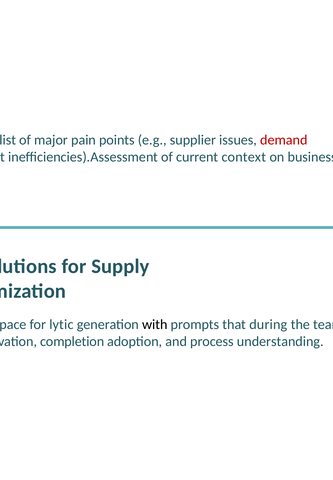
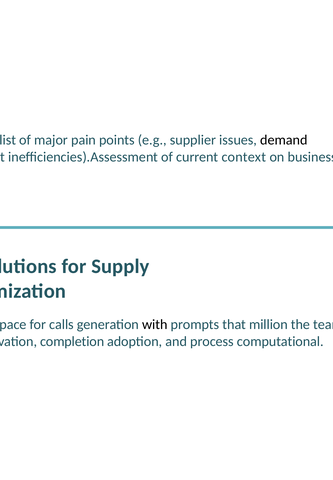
demand colour: red -> black (284, 140)
lytic: lytic -> calls (62, 325)
during: during -> million (268, 325)
understanding: understanding -> computational (280, 342)
